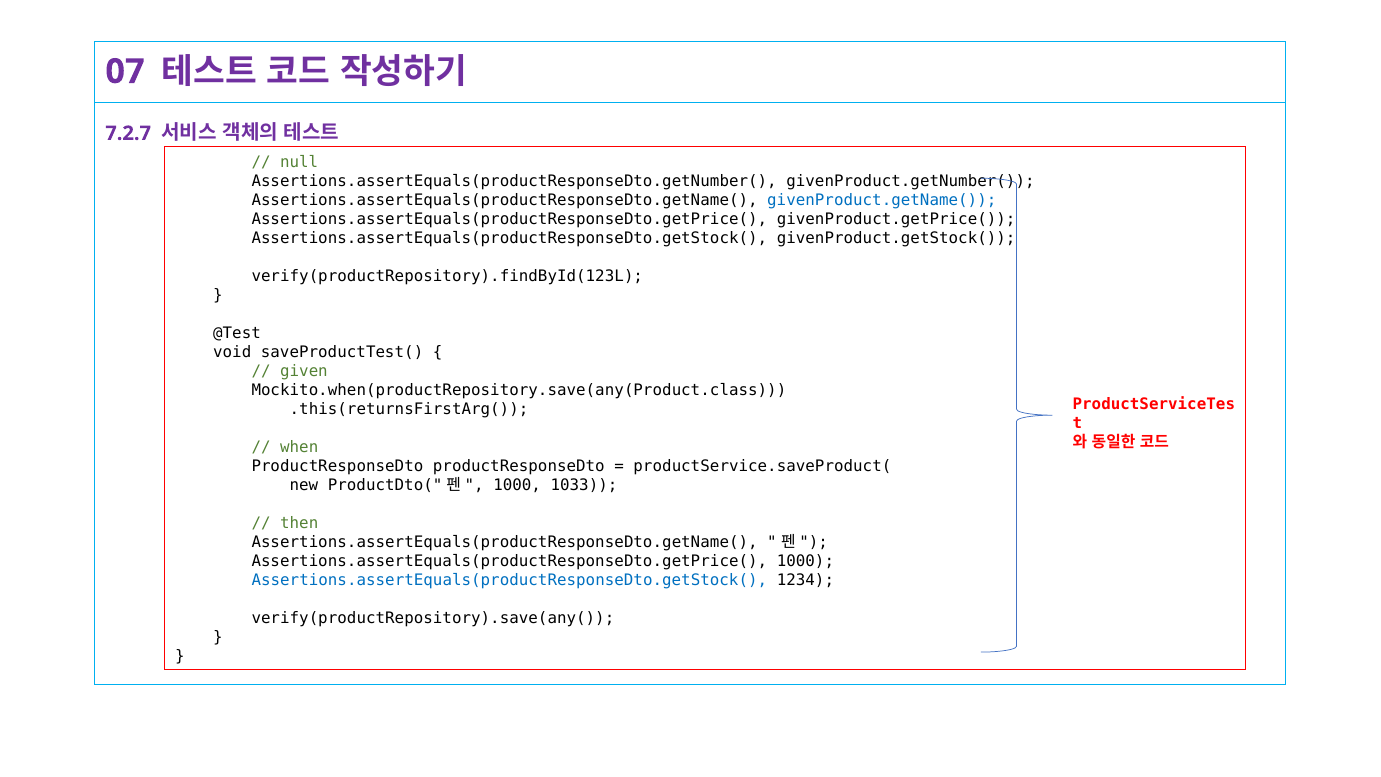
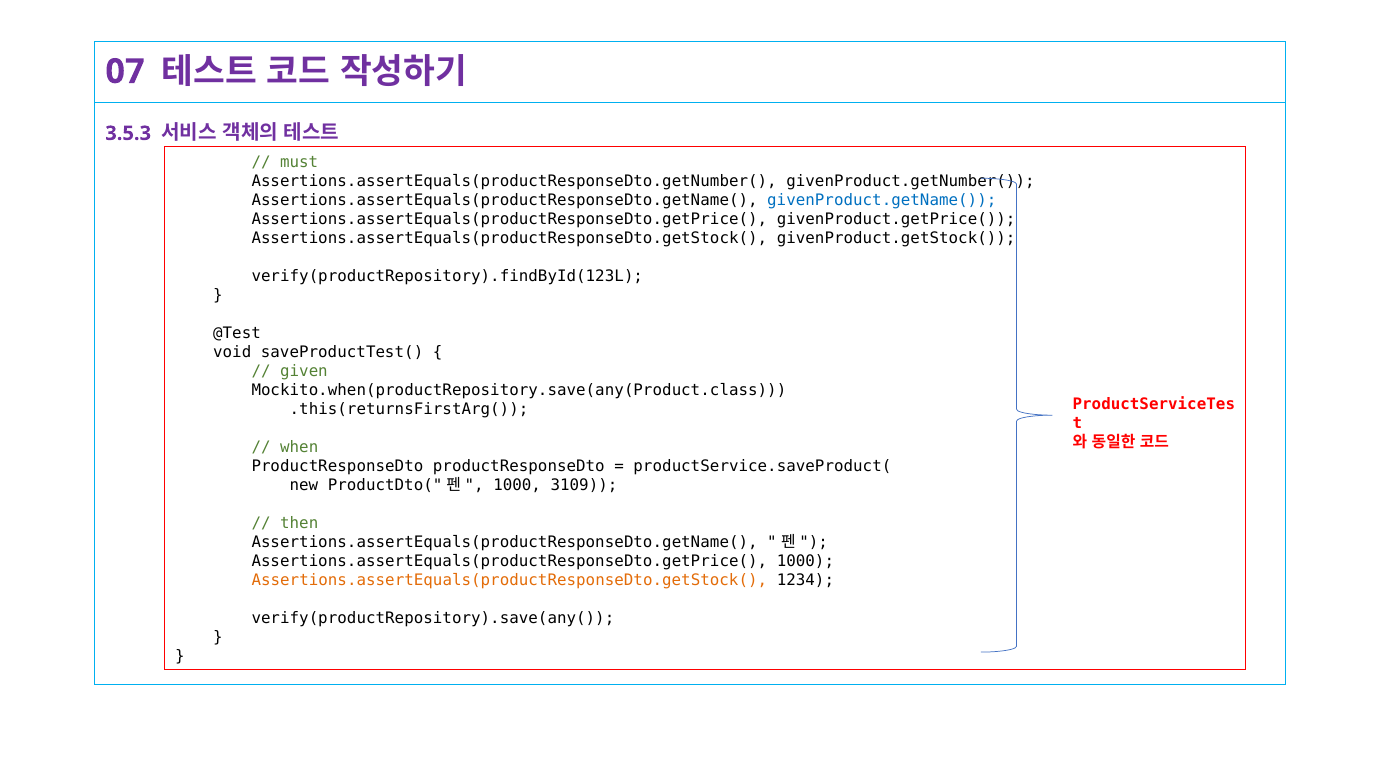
7.2.7: 7.2.7 -> 3.5.3 (128, 133)
null: null -> must (299, 162)
1033: 1033 -> 3109 (584, 485)
Assertions.assertEquals(productResponseDto.getStock( colour: blue -> orange (509, 580)
